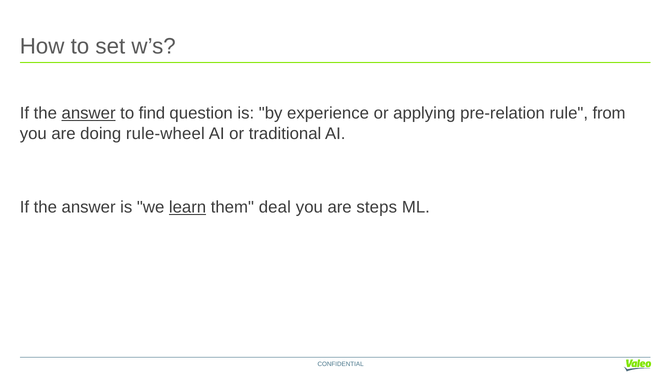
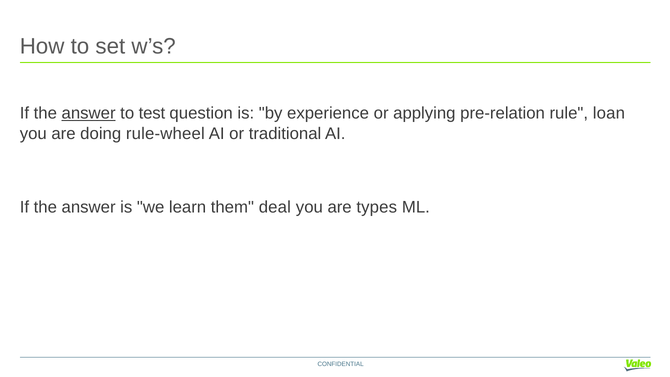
find: find -> test (152, 113)
from: from -> loan (609, 113)
learn underline: present -> none (188, 207)
steps: steps -> types (377, 207)
